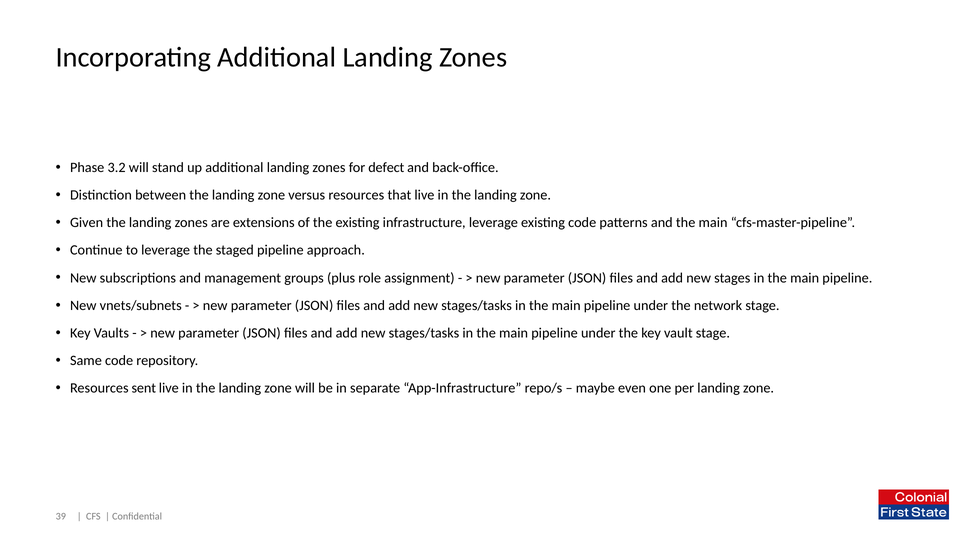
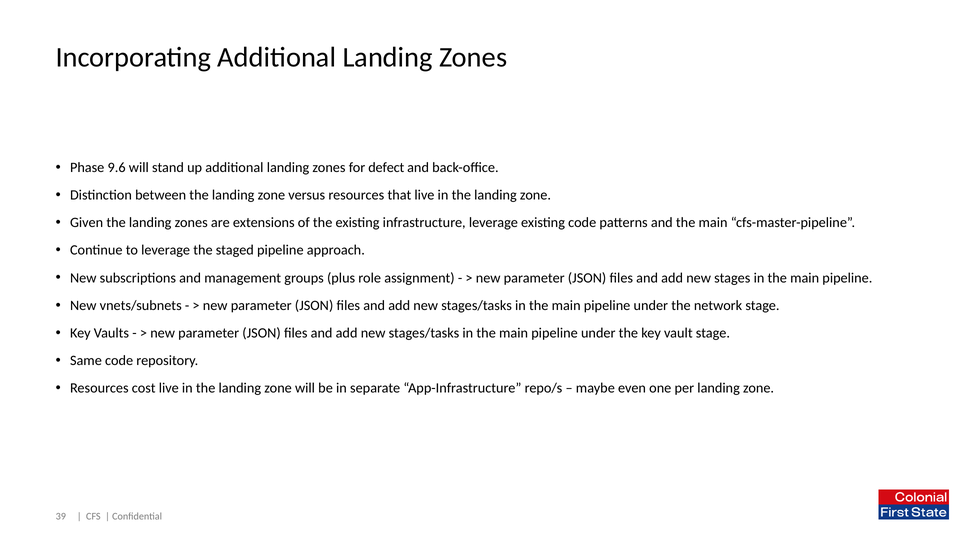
3.2: 3.2 -> 9.6 (117, 167)
sent: sent -> cost (144, 388)
